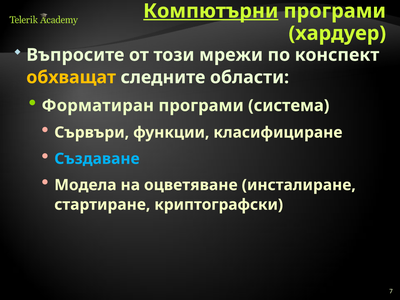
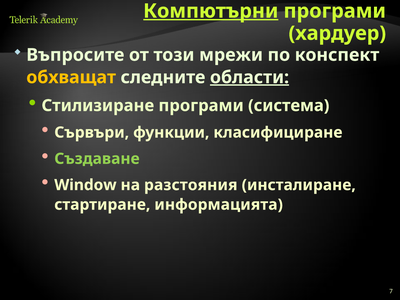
области underline: none -> present (250, 77)
Форматиран: Форматиран -> Стилизиране (98, 106)
Създаване colour: light blue -> light green (97, 159)
Модела: Модела -> Window (85, 185)
оцветяване: оцветяване -> разстояния (191, 185)
криптографски: криптографски -> информацията (219, 205)
